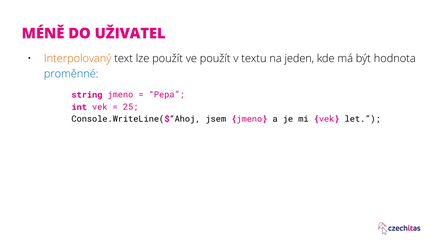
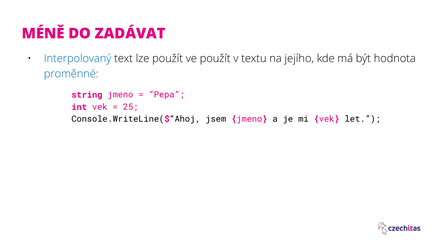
UŽIVATEL: UŽIVATEL -> ZADÁVAT (130, 34)
Interpolovaný colour: orange -> blue (78, 59)
jeden: jeden -> jejího (299, 59)
